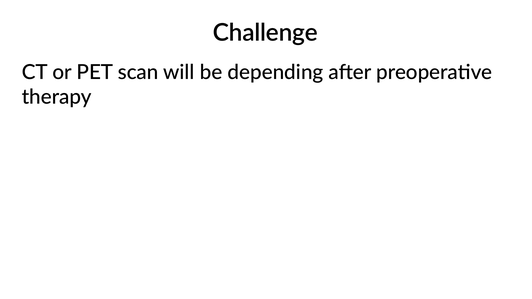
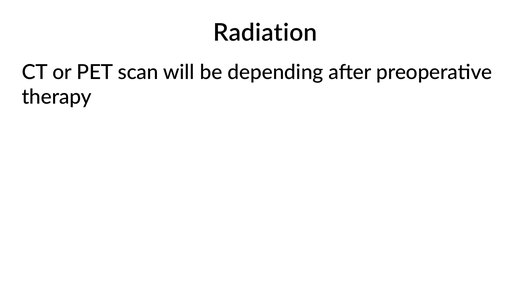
Challenge: Challenge -> Radiation (265, 33)
